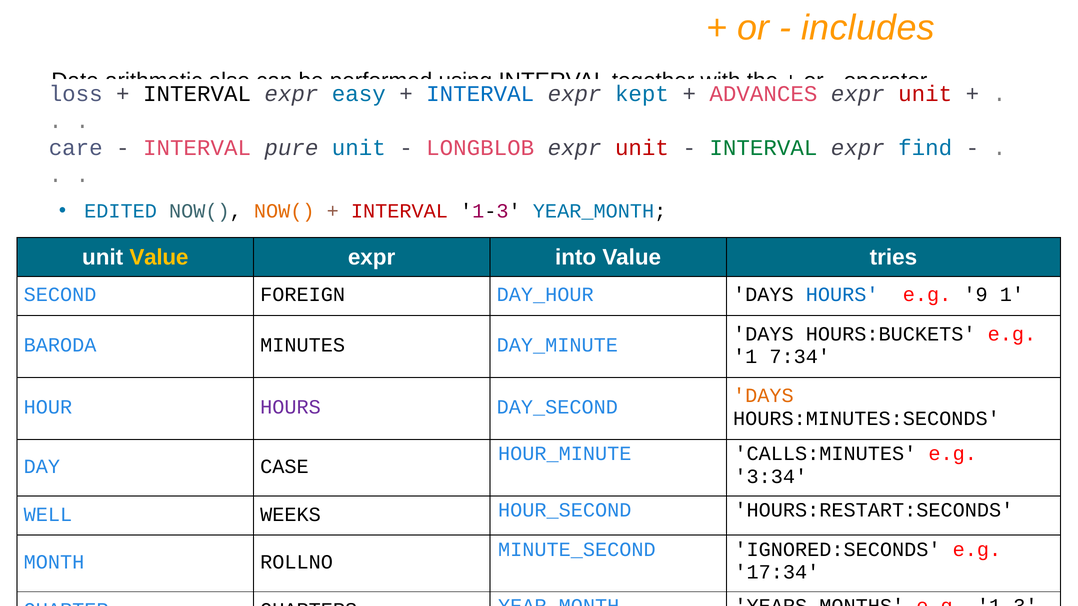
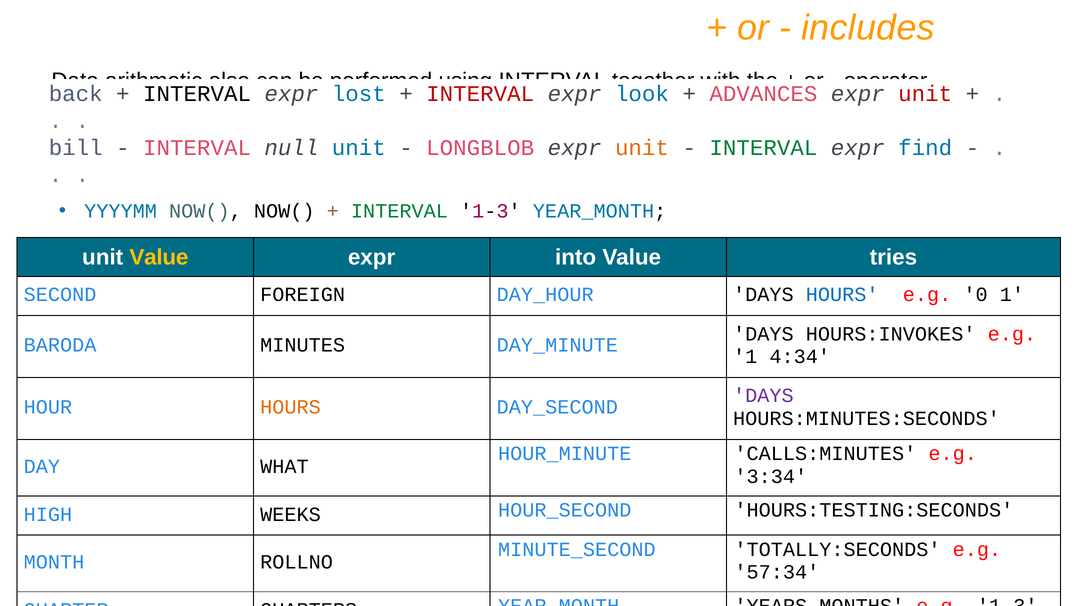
loss: loss -> back (76, 94)
easy: easy -> lost (359, 94)
INTERVAL colour: blue -> red (480, 94)
kept: kept -> look (642, 94)
care: care -> bill (76, 148)
pure: pure -> null (291, 148)
unit colour: red -> orange (642, 148)
EDITED: EDITED -> YYYYMM (121, 211)
NOW( colour: orange -> black (284, 211)
INTERVAL colour: red -> green (399, 211)
9: 9 -> 0 (976, 295)
HOURS:BUCKETS: HOURS:BUCKETS -> HOURS:INVOKES (891, 334)
7:34: 7:34 -> 4:34 (800, 357)
DAYS colour: orange -> purple (763, 396)
HOURS colour: purple -> orange (290, 407)
CASE: CASE -> WHAT (284, 467)
WELL: WELL -> HIGH (48, 515)
HOURS:RESTART:SECONDS: HOURS:RESTART:SECONDS -> HOURS:TESTING:SECONDS (874, 511)
IGNORED:SECONDS: IGNORED:SECONDS -> TOTALLY:SECONDS (838, 550)
17:34: 17:34 -> 57:34 (777, 573)
